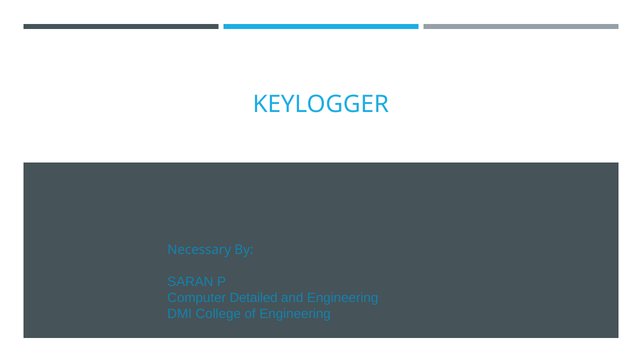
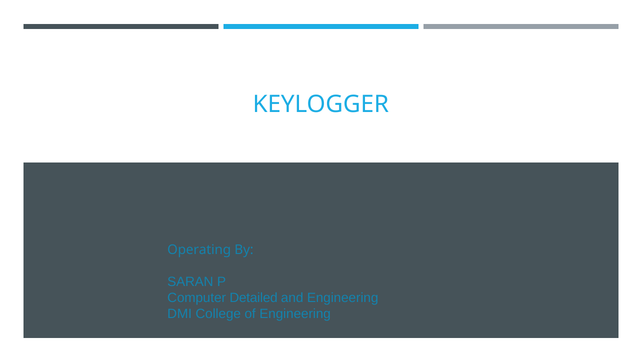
Necessary: Necessary -> Operating (199, 250)
